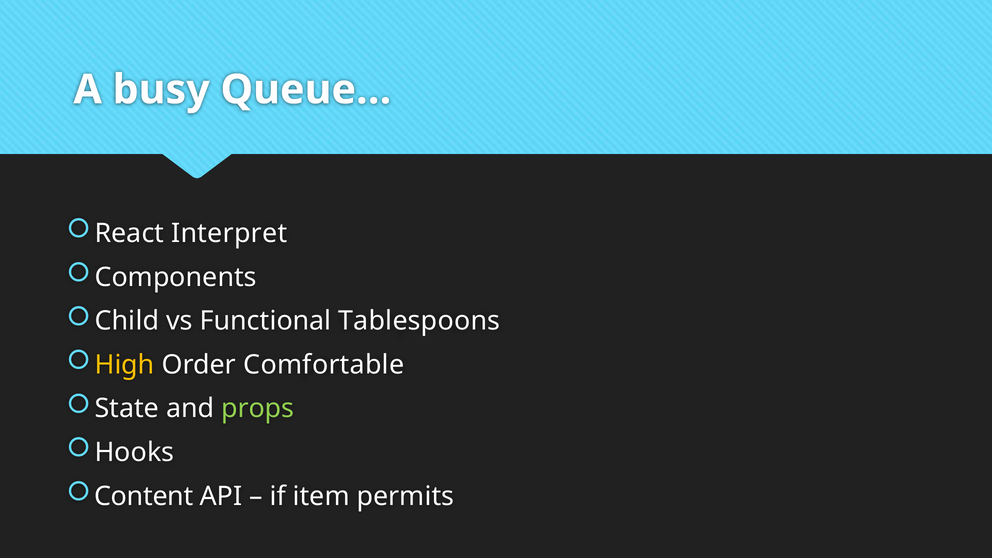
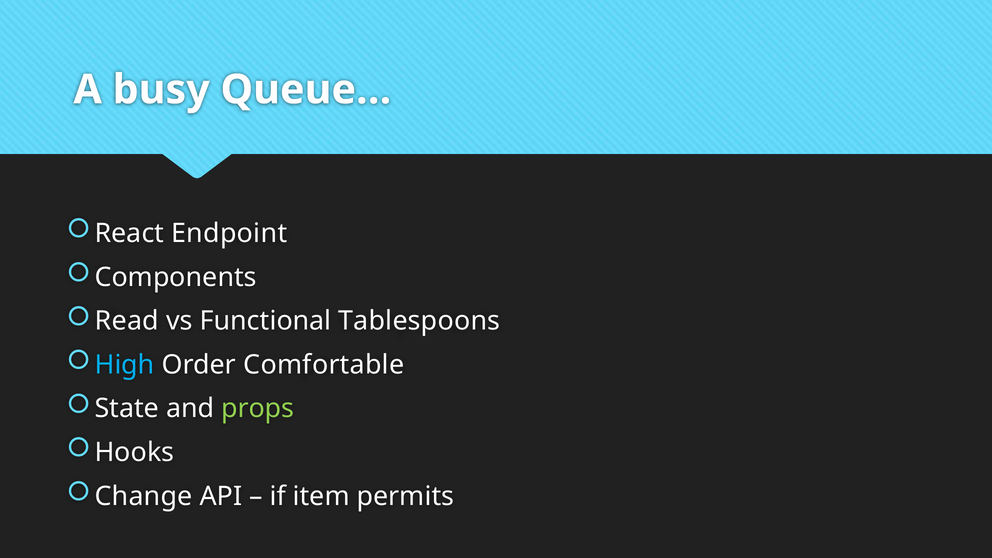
Interpret: Interpret -> Endpoint (229, 233)
Child: Child -> Read (127, 321)
High colour: yellow -> light blue (125, 365)
Content: Content -> Change (144, 496)
